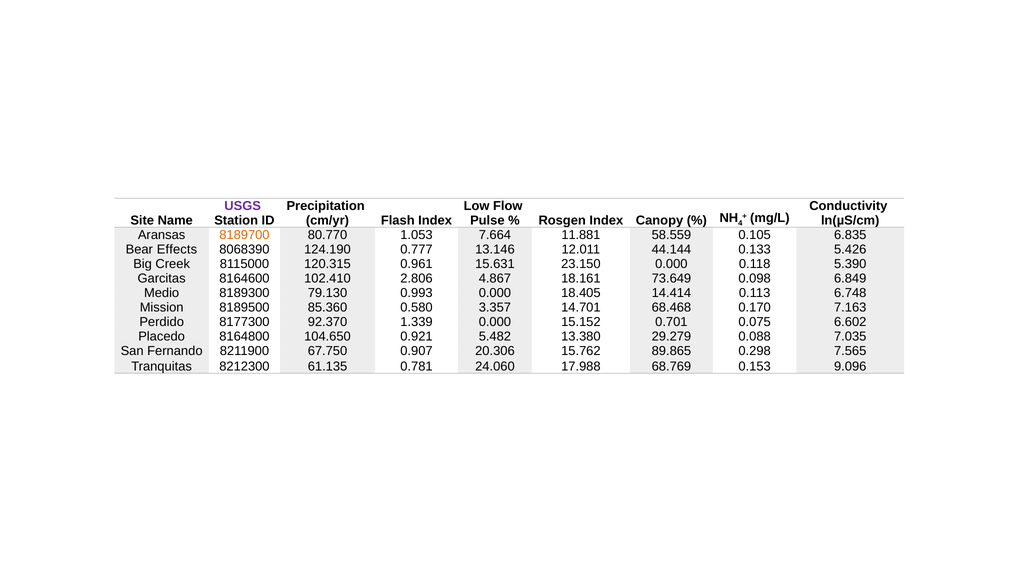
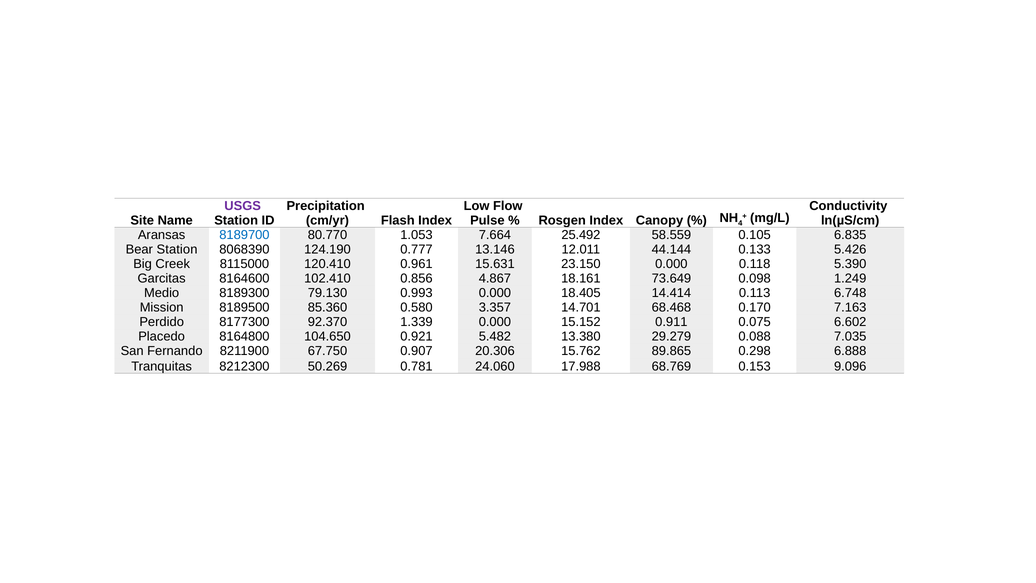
8189700 colour: orange -> blue (244, 235)
11.881: 11.881 -> 25.492 (581, 235)
Bear Effects: Effects -> Station (177, 249)
120.315: 120.315 -> 120.410 (327, 264)
2.806: 2.806 -> 0.856 (417, 278)
6.849: 6.849 -> 1.249 (850, 278)
0.701: 0.701 -> 0.911 (671, 322)
7.565: 7.565 -> 6.888 (850, 351)
61.135: 61.135 -> 50.269 (328, 366)
